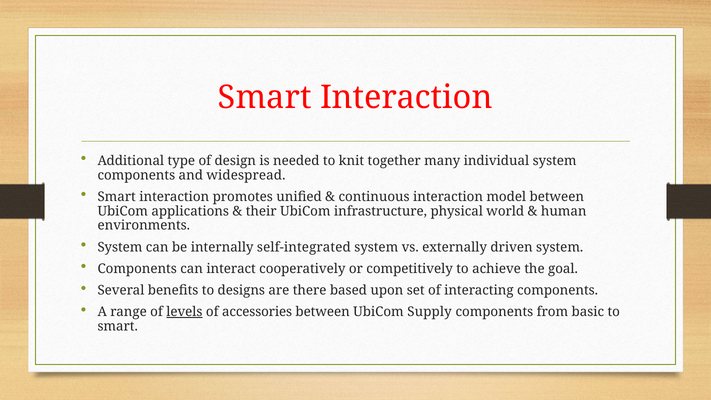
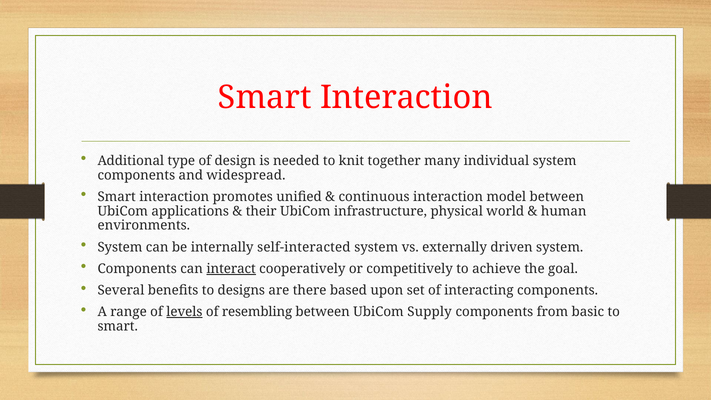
self-integrated: self-integrated -> self-interacted (304, 247)
interact underline: none -> present (231, 269)
accessories: accessories -> resembling (257, 312)
